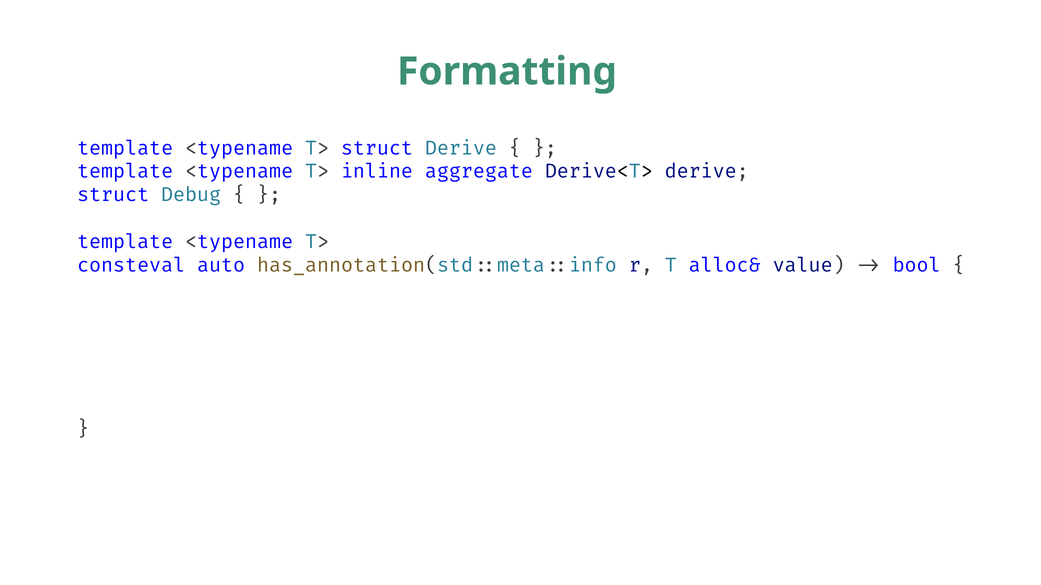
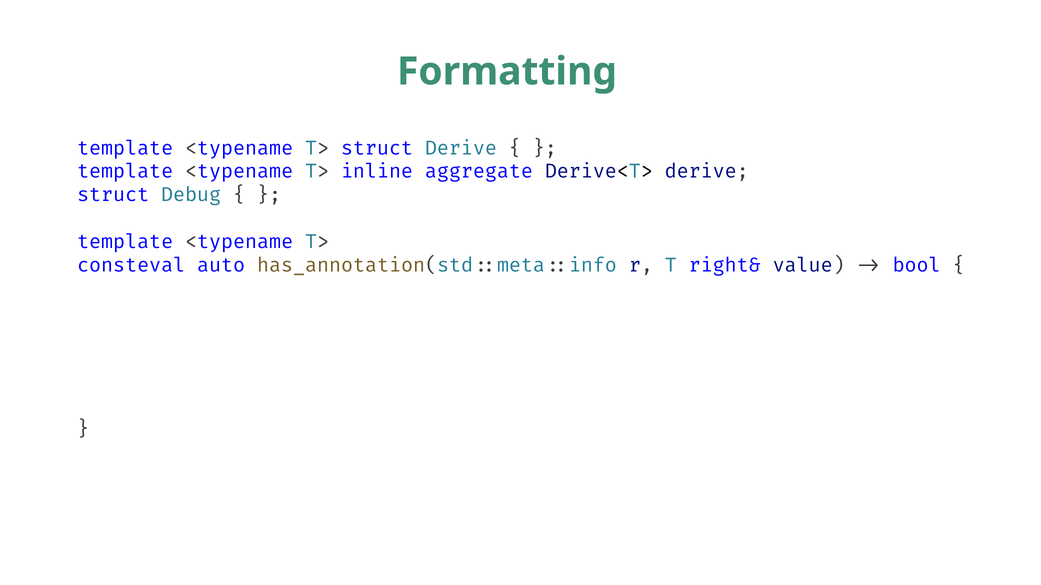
alloc&: alloc& -> right& (725, 265)
